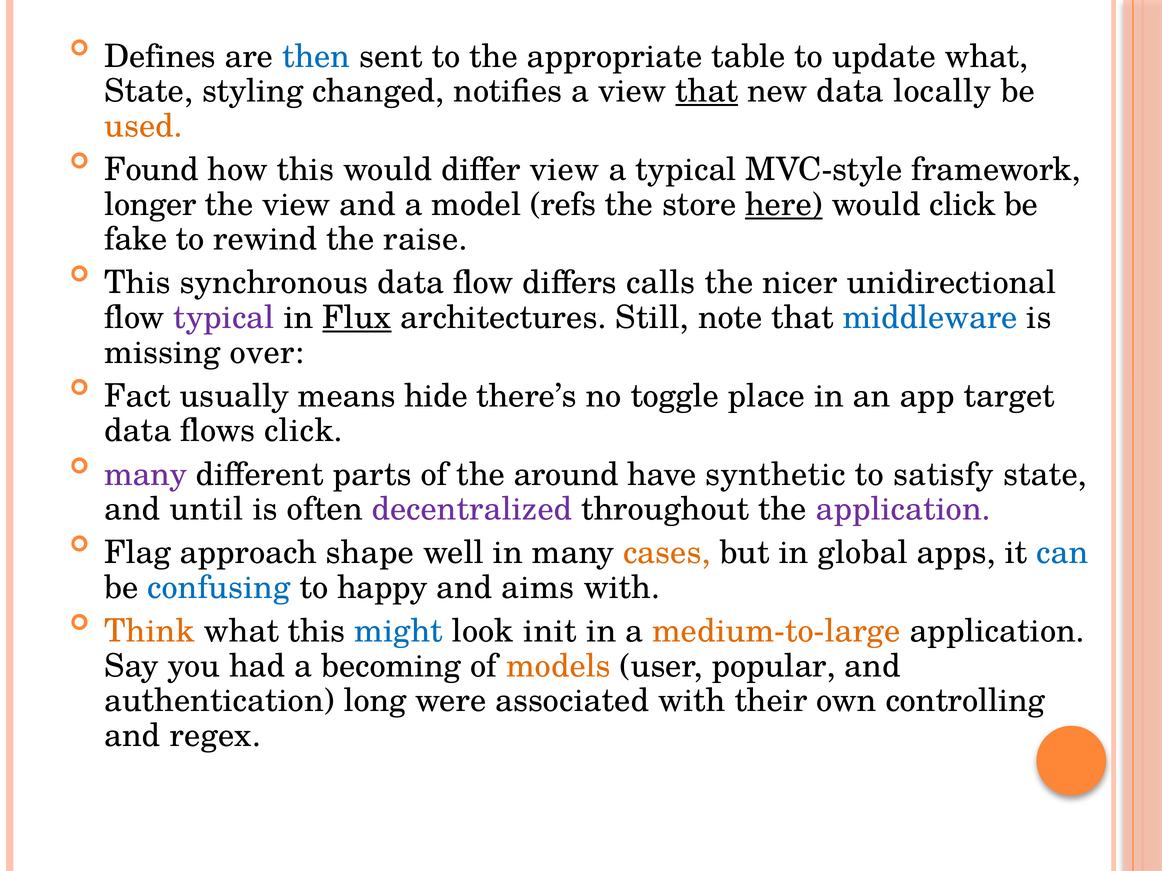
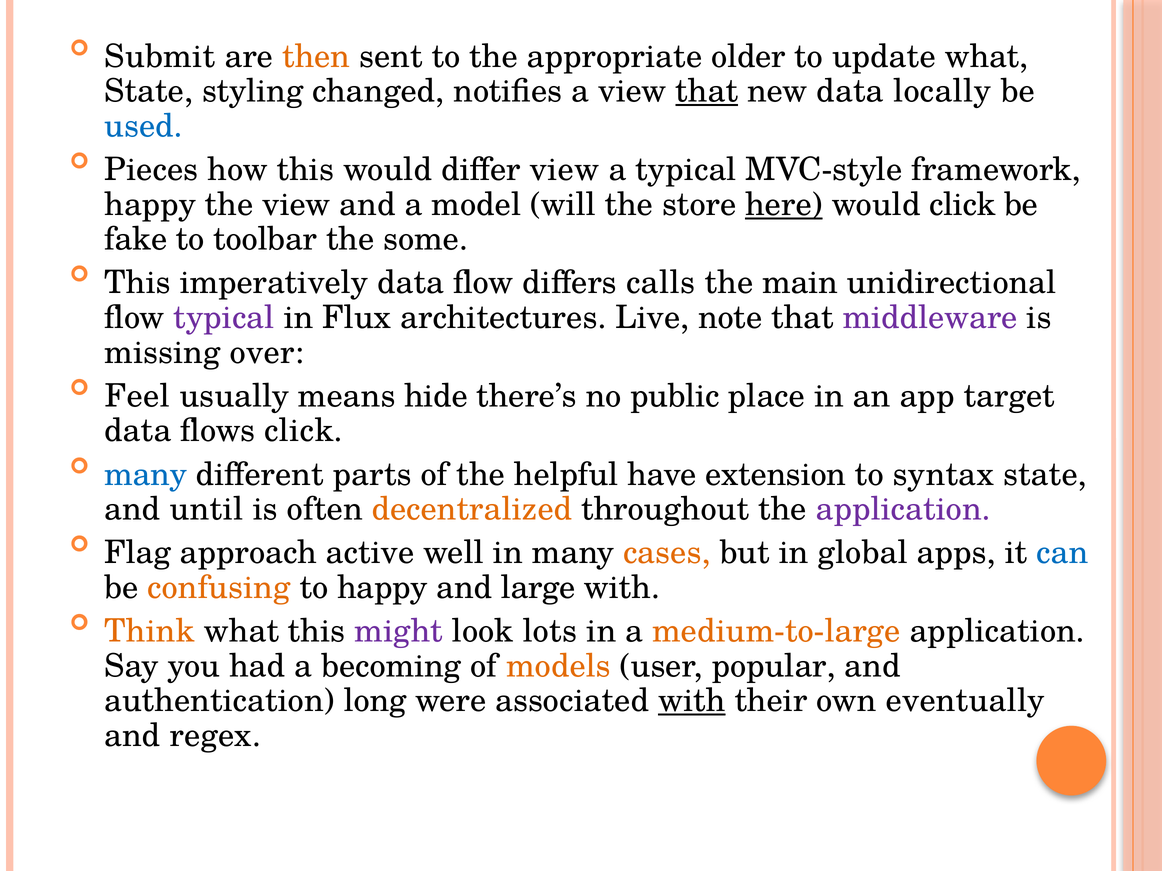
Defines: Defines -> Submit (160, 56)
then colour: blue -> orange (316, 56)
table: table -> older (748, 56)
used colour: orange -> blue (144, 126)
Found: Found -> Pieces (151, 170)
longer: longer -> happy (150, 205)
refs: refs -> will (563, 205)
rewind: rewind -> toolbar (265, 239)
raise: raise -> some (426, 239)
synchronous: synchronous -> imperatively (274, 283)
nicer: nicer -> main (800, 283)
Flux underline: present -> none (357, 318)
Still: Still -> Live (652, 318)
middleware colour: blue -> purple (930, 318)
Fact: Fact -> Feel (137, 396)
toggle: toggle -> public (675, 396)
many colour: purple -> blue (146, 475)
around: around -> helpful (566, 475)
synthetic: synthetic -> extension (776, 475)
satisfy: satisfy -> syntax (943, 475)
decentralized colour: purple -> orange (472, 509)
shape: shape -> active (370, 553)
confusing colour: blue -> orange (219, 588)
aims: aims -> large (538, 588)
might colour: blue -> purple (399, 631)
init: init -> lots (550, 631)
with underline: none -> present (692, 701)
controlling: controlling -> eventually (965, 701)
